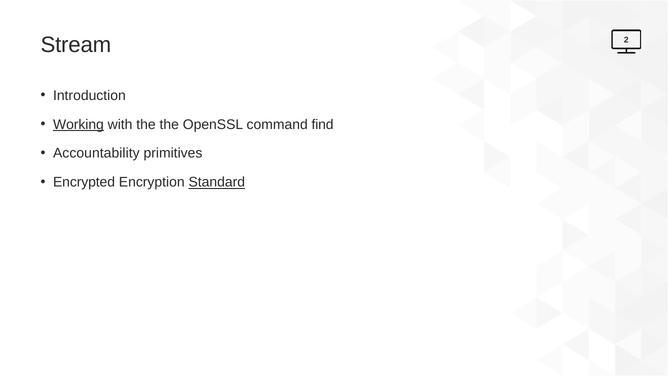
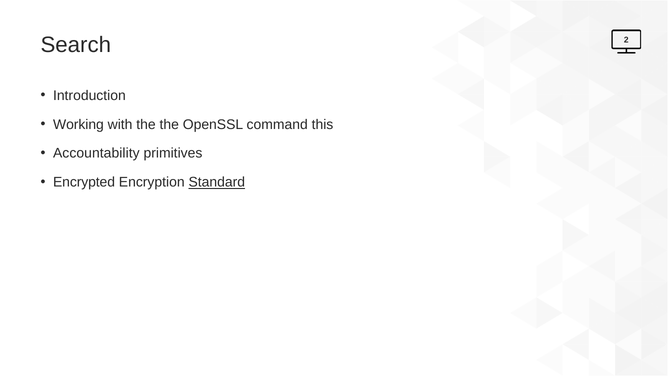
Stream: Stream -> Search (76, 45)
Working underline: present -> none (78, 124)
find: find -> this (322, 124)
